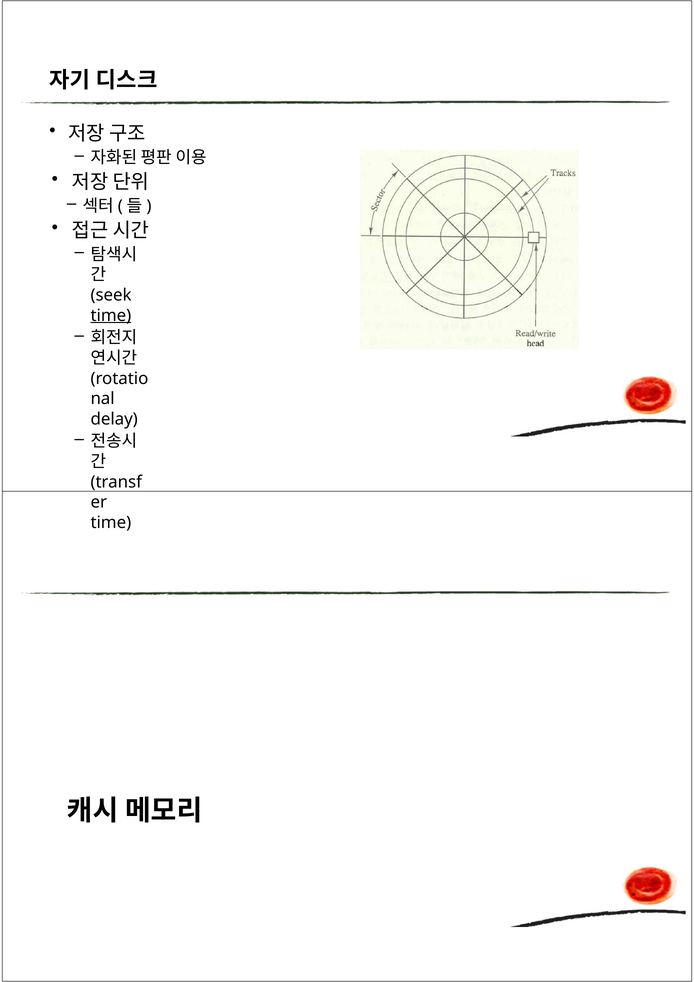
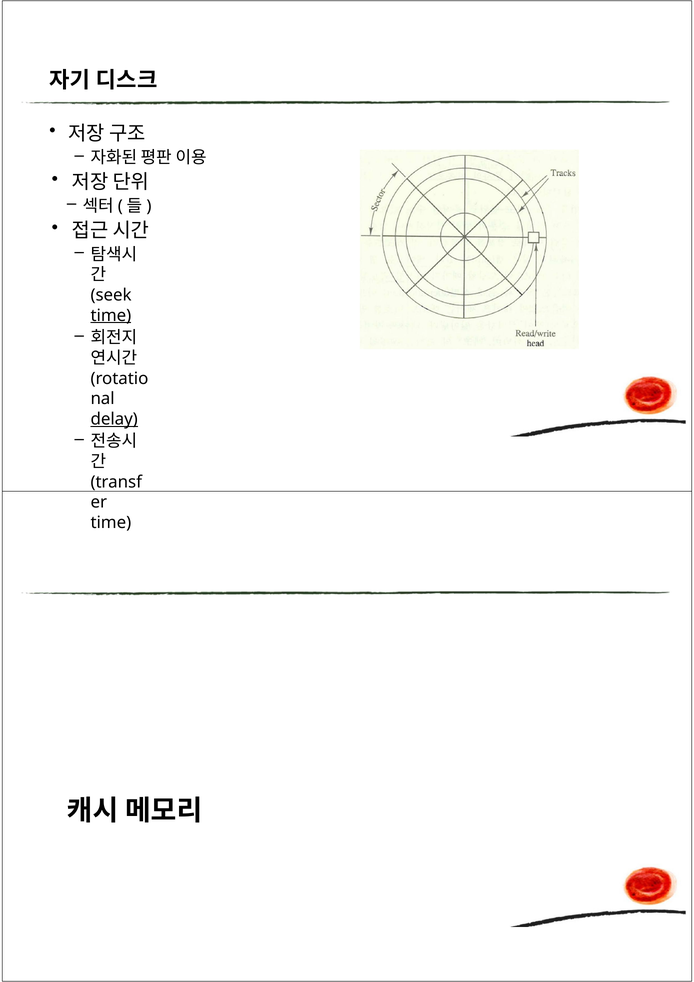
delay underline: none -> present (114, 419)
